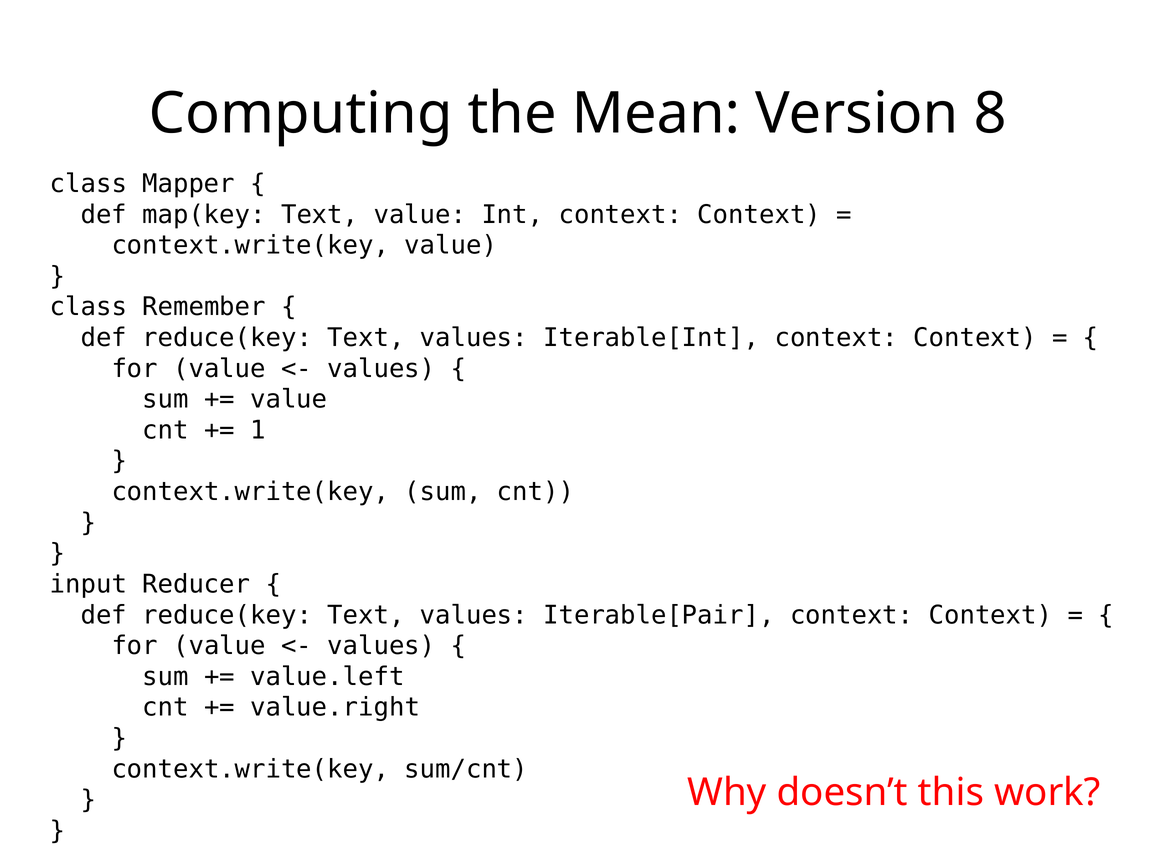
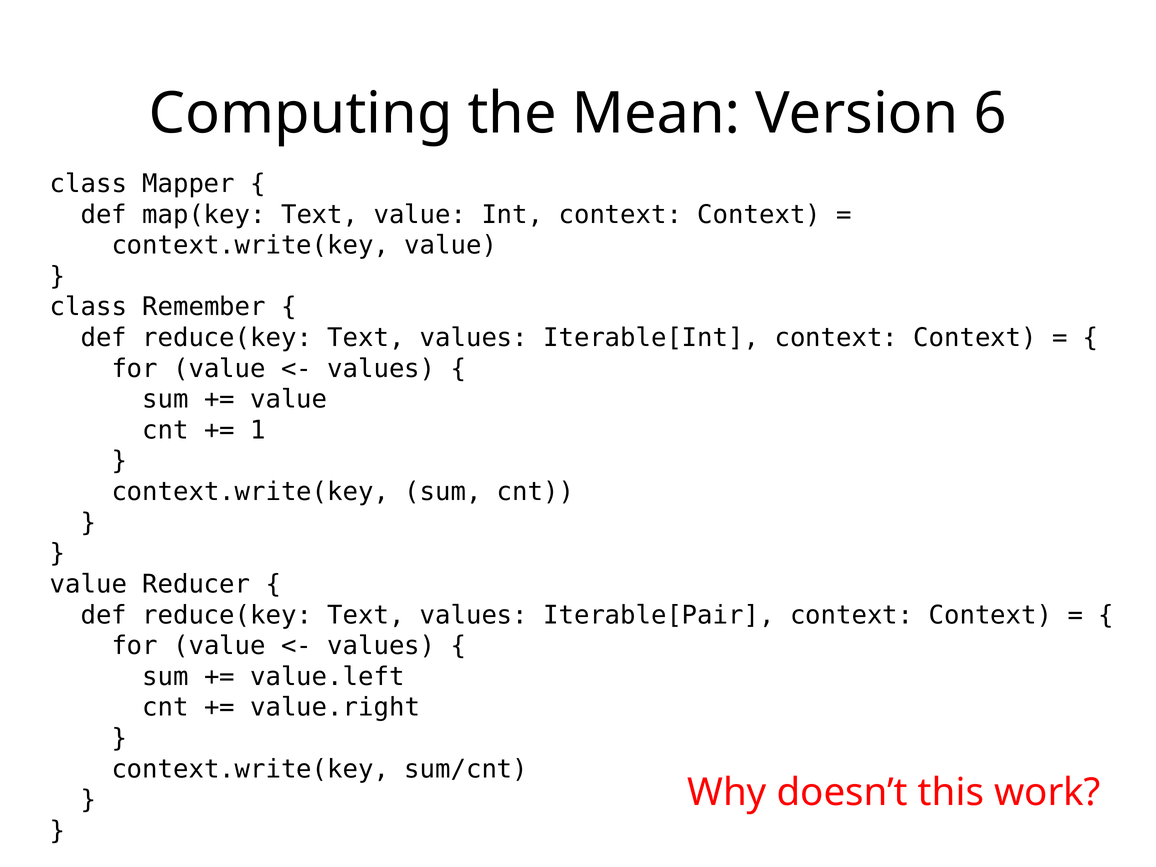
8: 8 -> 6 (990, 114)
input: input -> value (88, 584)
